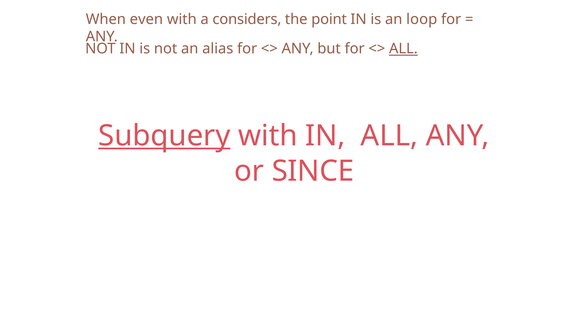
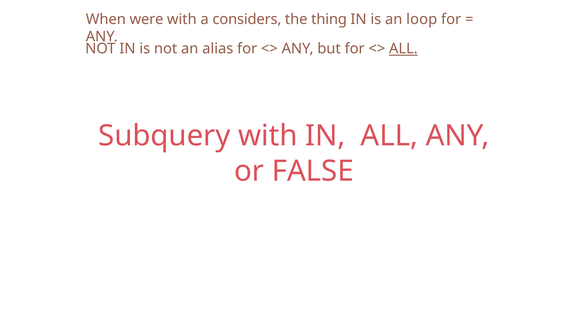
even: even -> were (147, 19)
point: point -> thing (329, 19)
Subquery underline: present -> none (164, 136)
SINCE: SINCE -> FALSE (313, 171)
